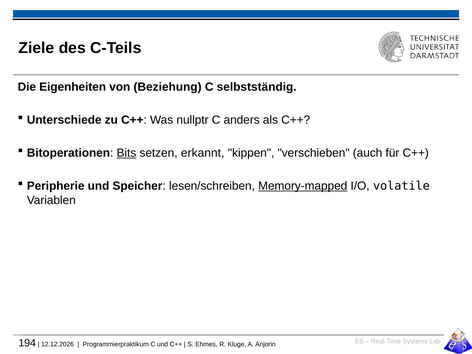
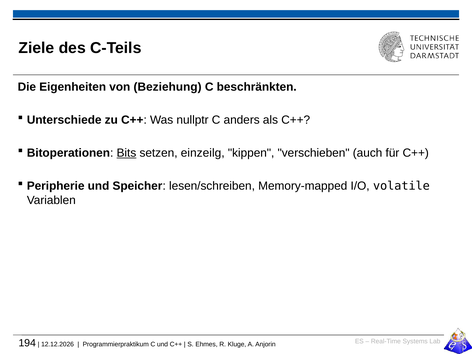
selbstständig: selbstständig -> beschränkten (257, 87)
erkannt: erkannt -> einzeilg (203, 153)
Memory-mapped underline: present -> none (303, 186)
